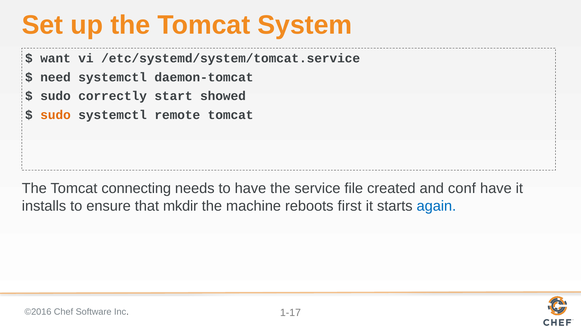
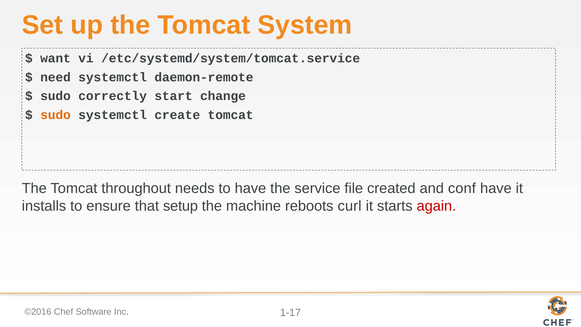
daemon-tomcat: daemon-tomcat -> daemon-remote (204, 77)
showed: showed -> change (223, 96)
remote: remote -> create (177, 115)
connecting: connecting -> throughout (136, 188)
mkdir: mkdir -> setup (181, 206)
first: first -> curl (350, 206)
again colour: blue -> red (436, 206)
